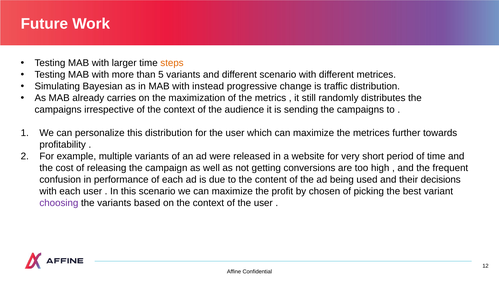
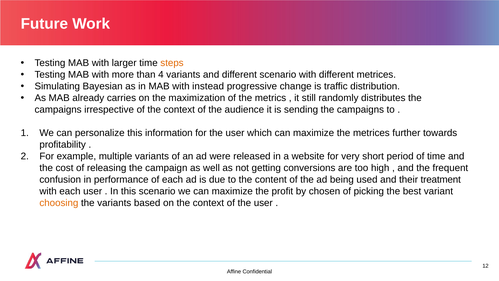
5: 5 -> 4 (161, 75)
this distribution: distribution -> information (169, 133)
decisions: decisions -> treatment (441, 180)
choosing colour: purple -> orange (59, 203)
